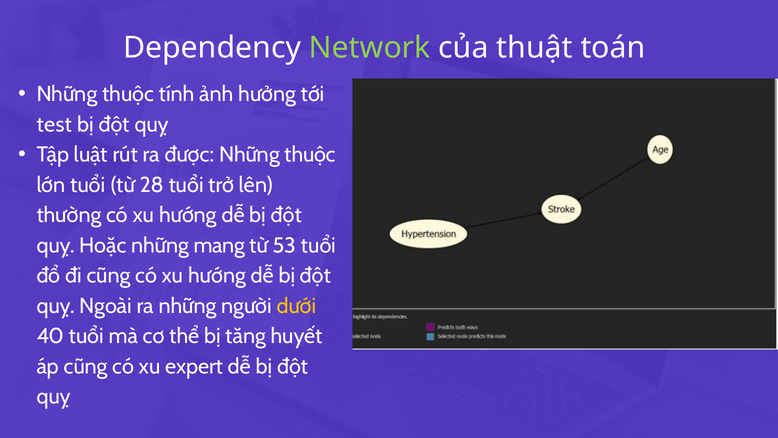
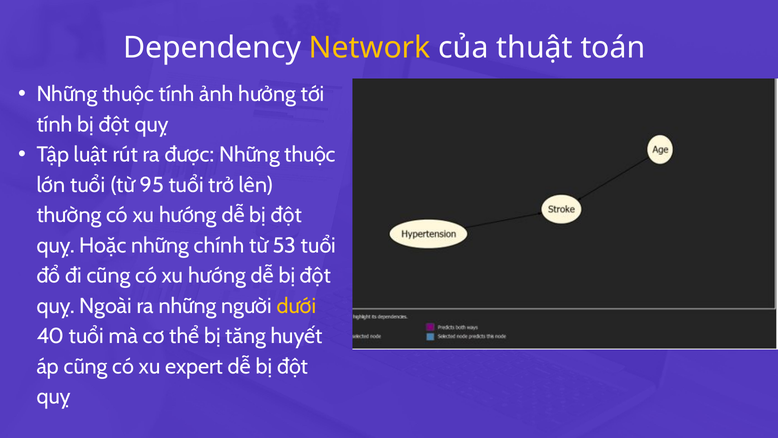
Network colour: light green -> yellow (370, 48)
test: test -> tính (54, 124)
28: 28 -> 95 (152, 185)
mang: mang -> chính (219, 245)
